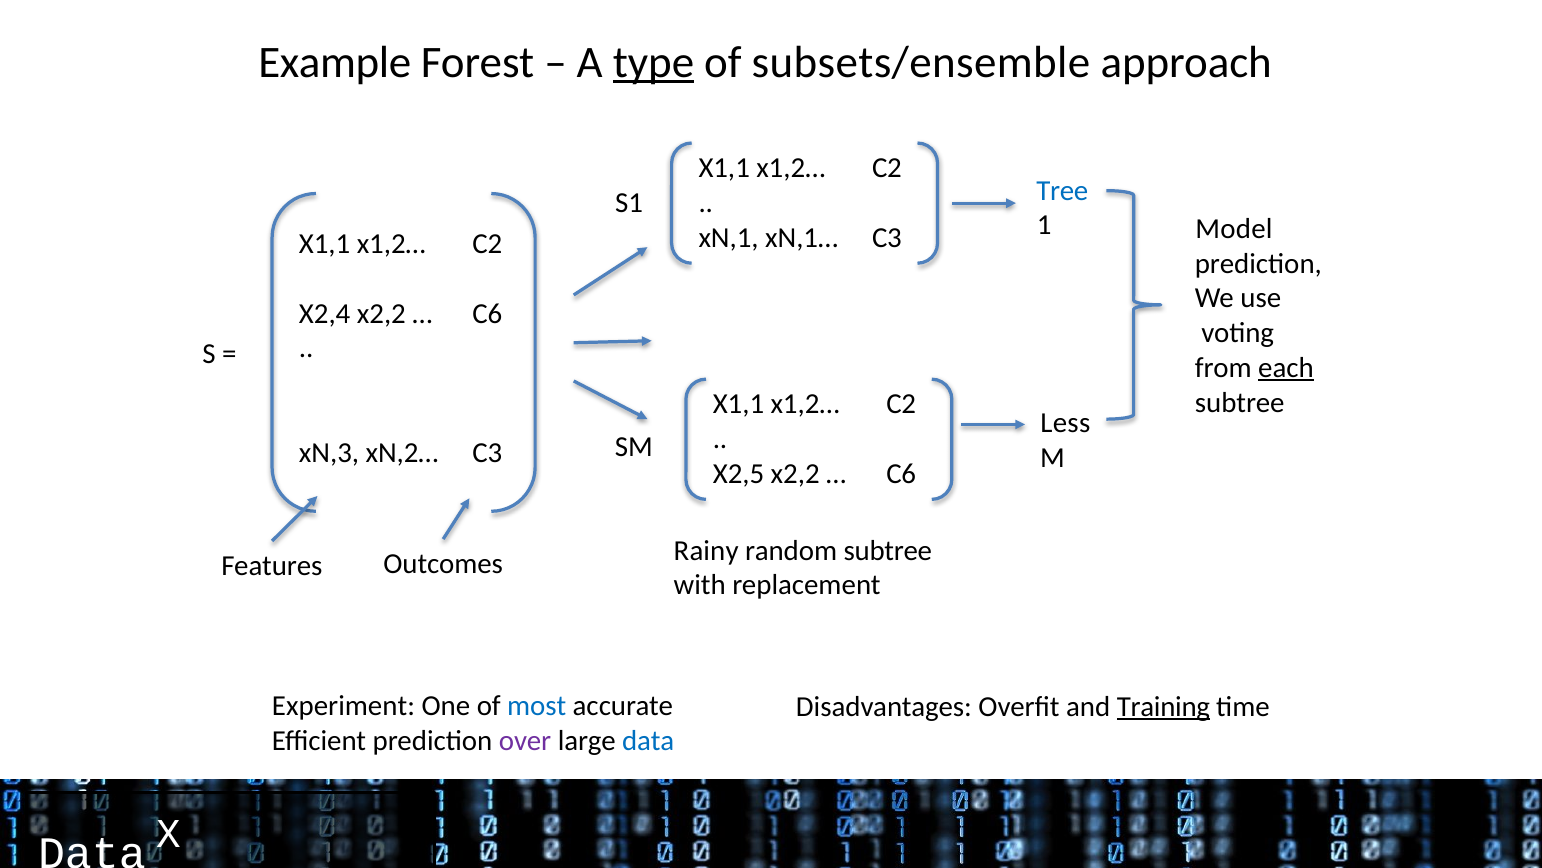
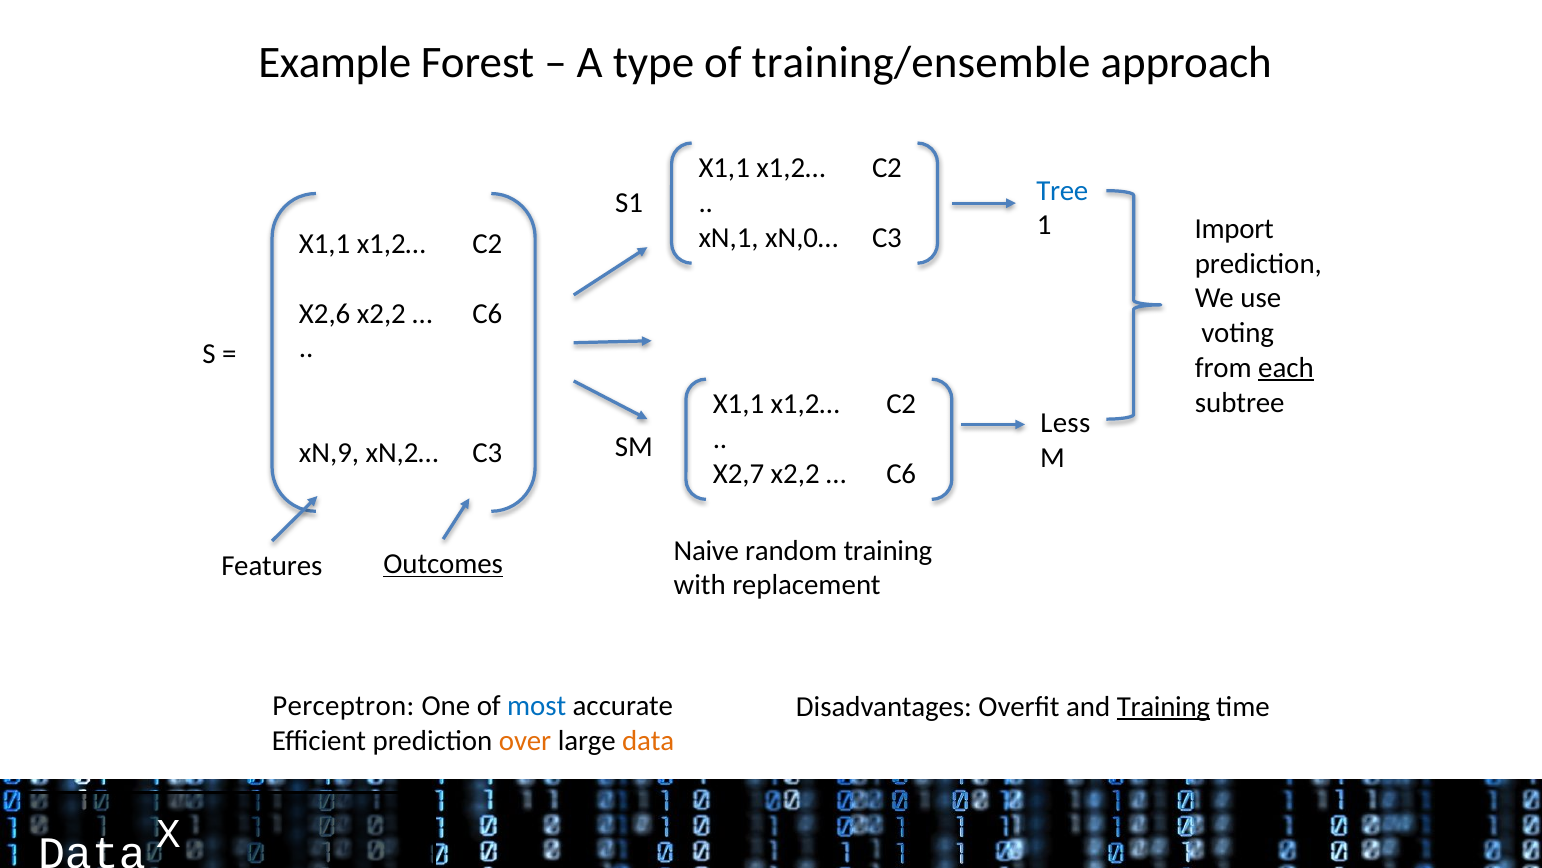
type underline: present -> none (654, 62)
subsets/ensemble: subsets/ensemble -> training/ensemble (921, 62)
Model: Model -> Import (1234, 229)
xN,1…: xN,1… -> xN,0… (802, 237)
X2,4: X2,4 -> X2,6 (325, 313)
xN,3: xN,3 -> xN,9 (329, 452)
X2,5: X2,5 -> X2,7 (738, 473)
Rainy: Rainy -> Naive (706, 550)
random subtree: subtree -> training (888, 550)
Outcomes underline: none -> present (443, 564)
Experiment: Experiment -> Perceptron (343, 706)
over colour: purple -> orange (525, 741)
data colour: blue -> orange (648, 741)
